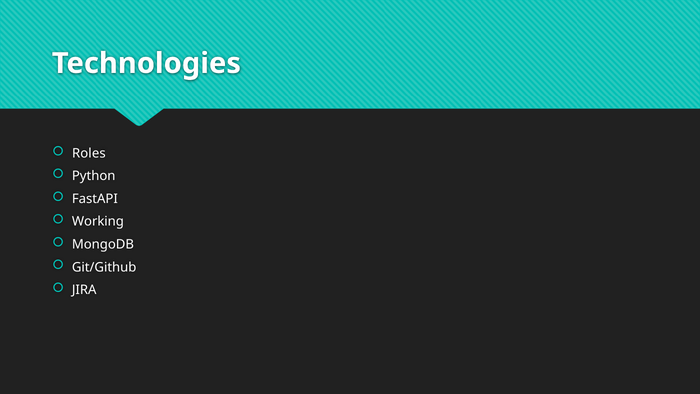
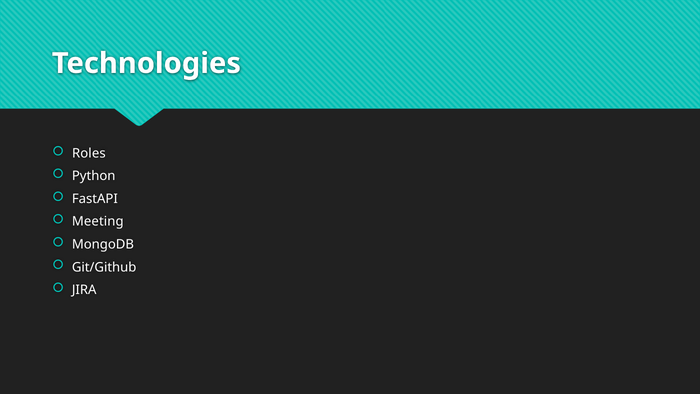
Working: Working -> Meeting (98, 221)
